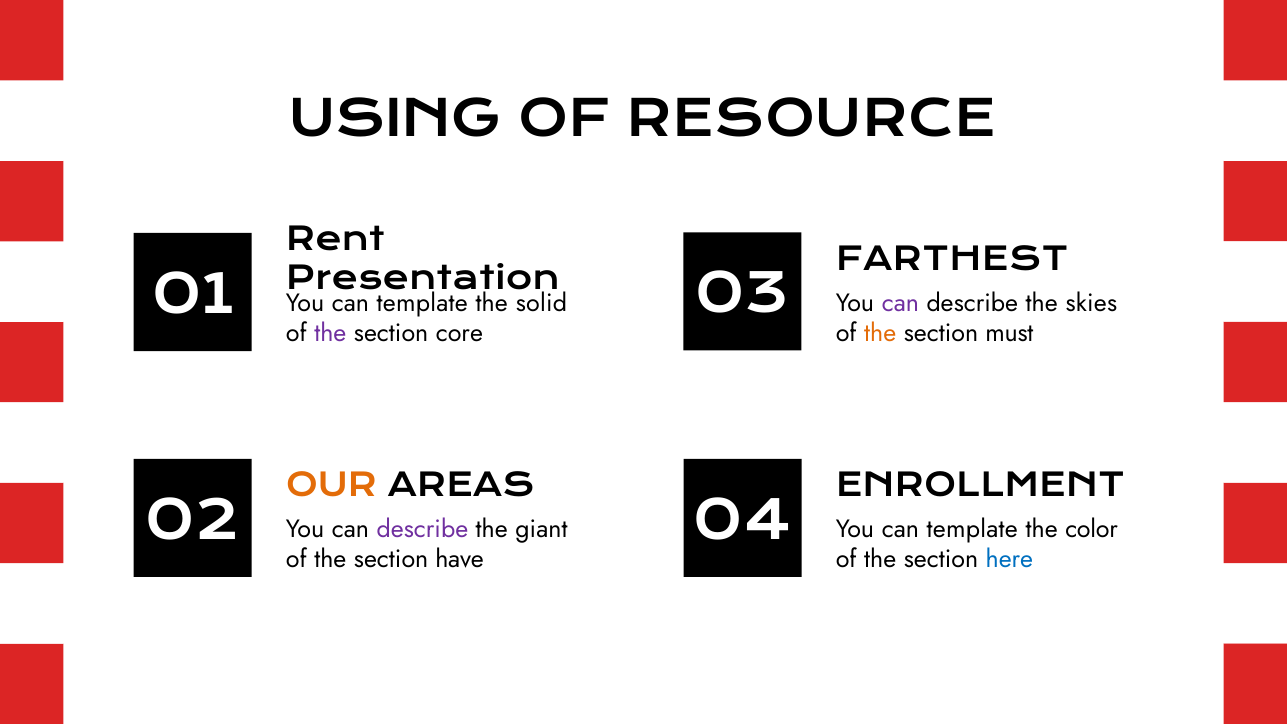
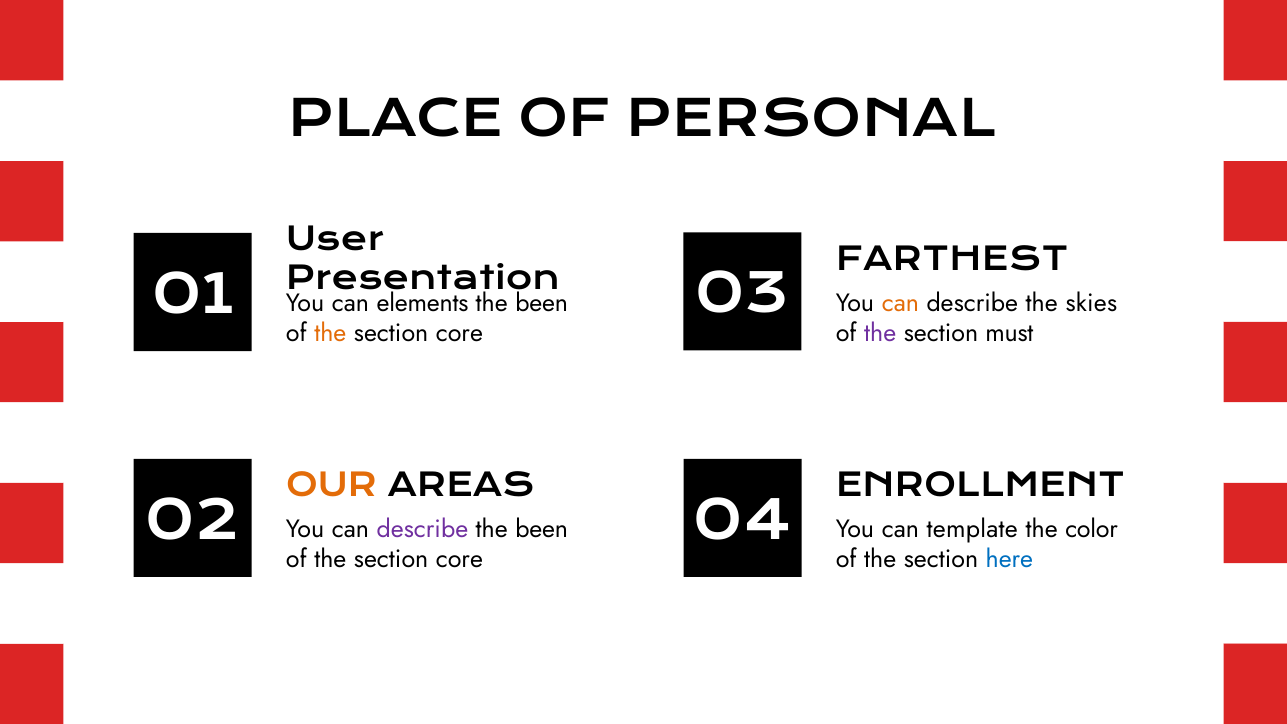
USING: USING -> PLACE (396, 120)
RESOURCE: RESOURCE -> PERSONAL (812, 120)
Rent: Rent -> User (335, 240)
template: template -> elements (423, 303)
solid: solid -> been (542, 303)
can colour: purple -> orange (900, 303)
the colour: purple -> orange (330, 333)
the colour: orange -> purple (880, 333)
giant: giant -> been (542, 529)
have: have -> core (459, 559)
